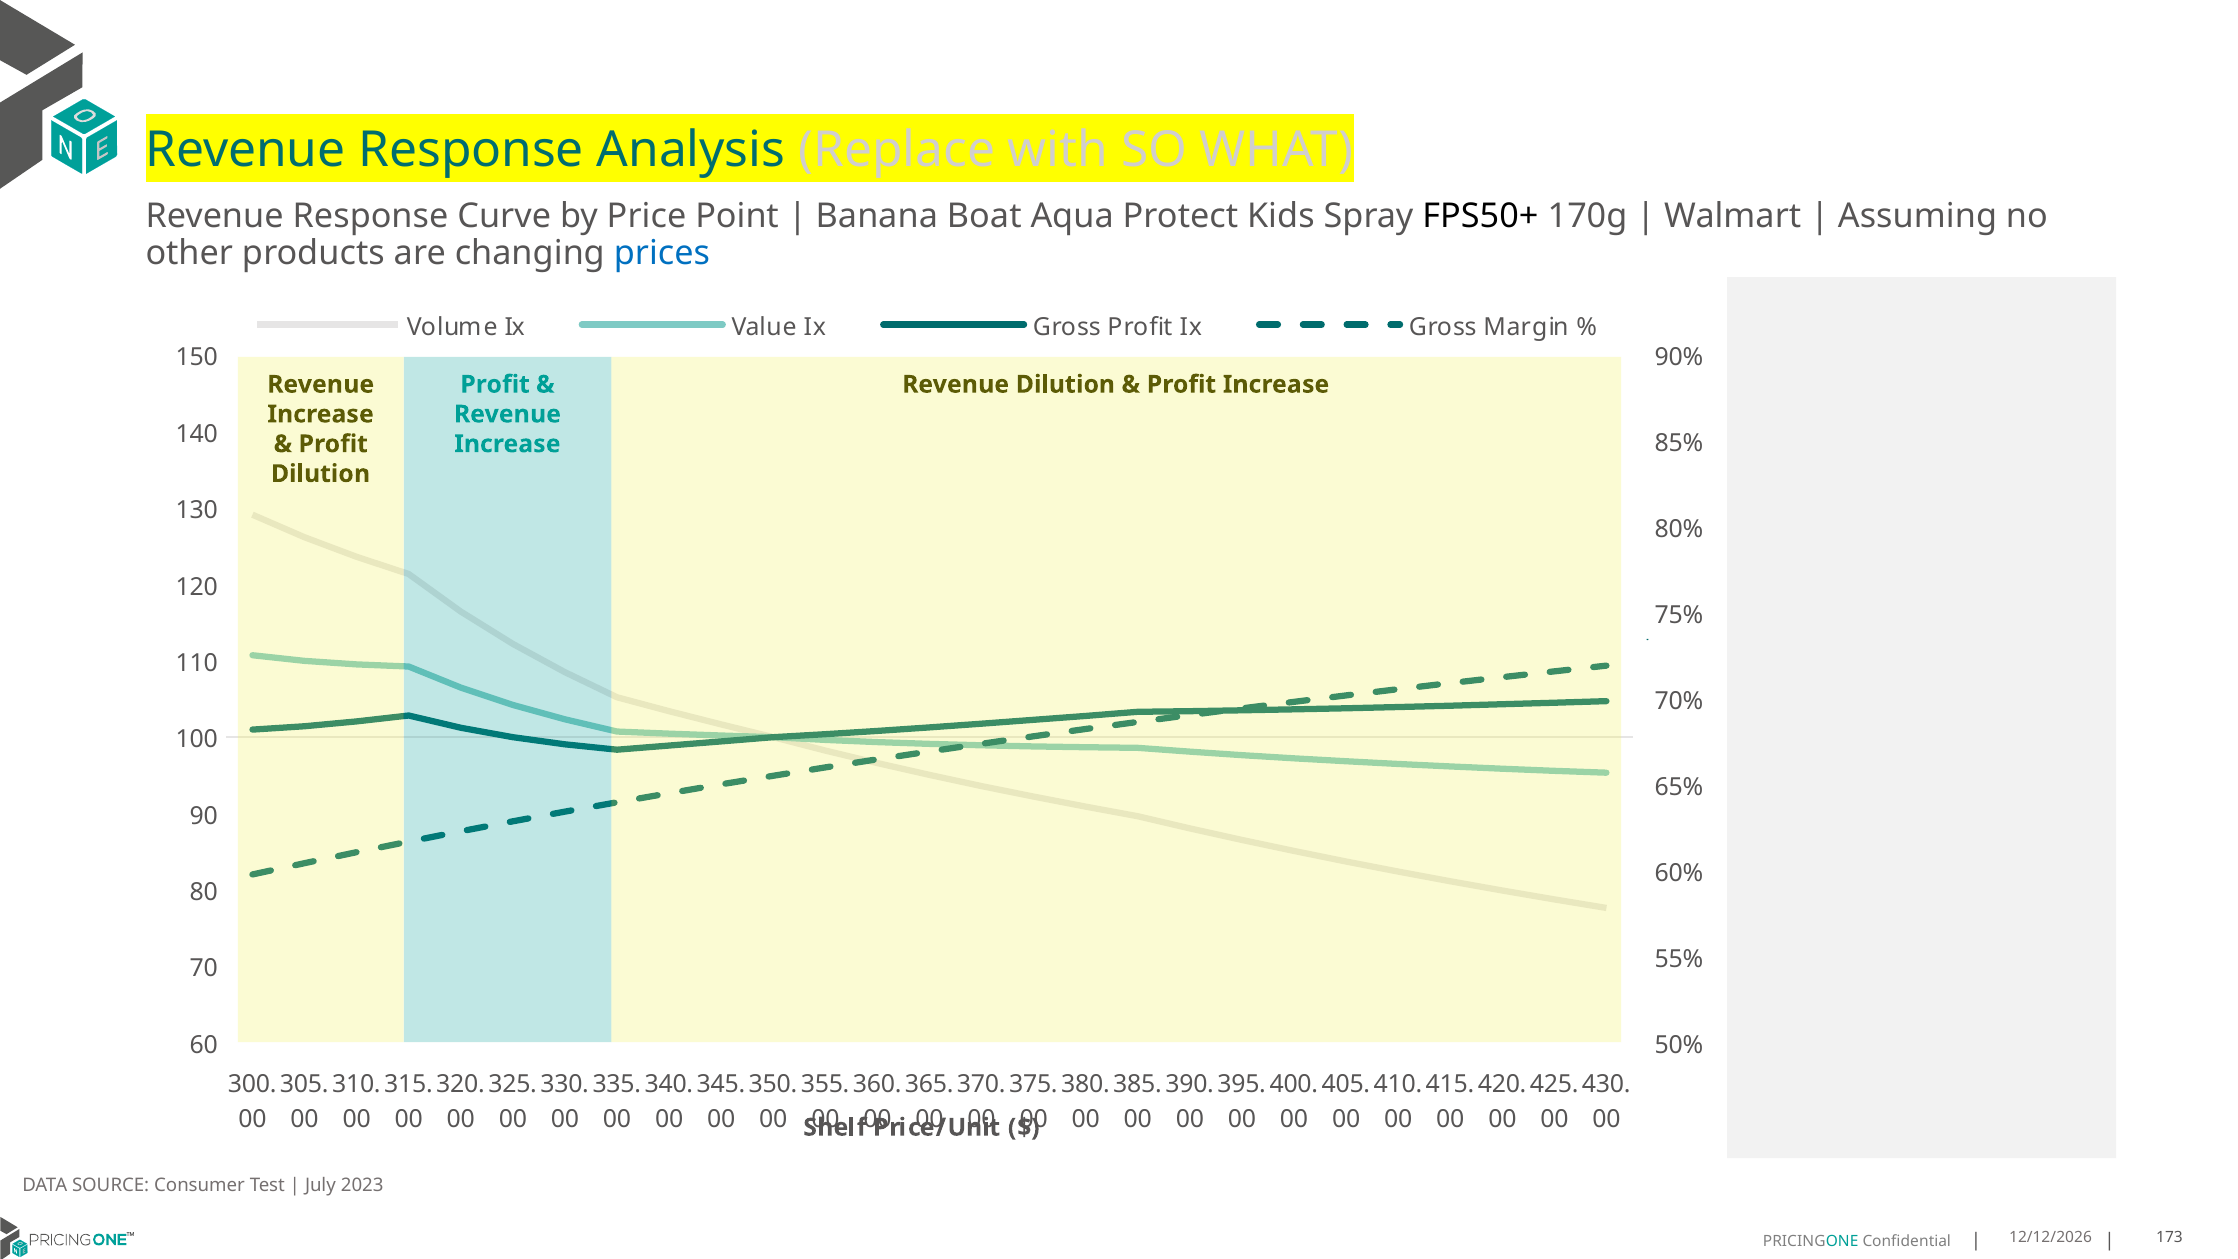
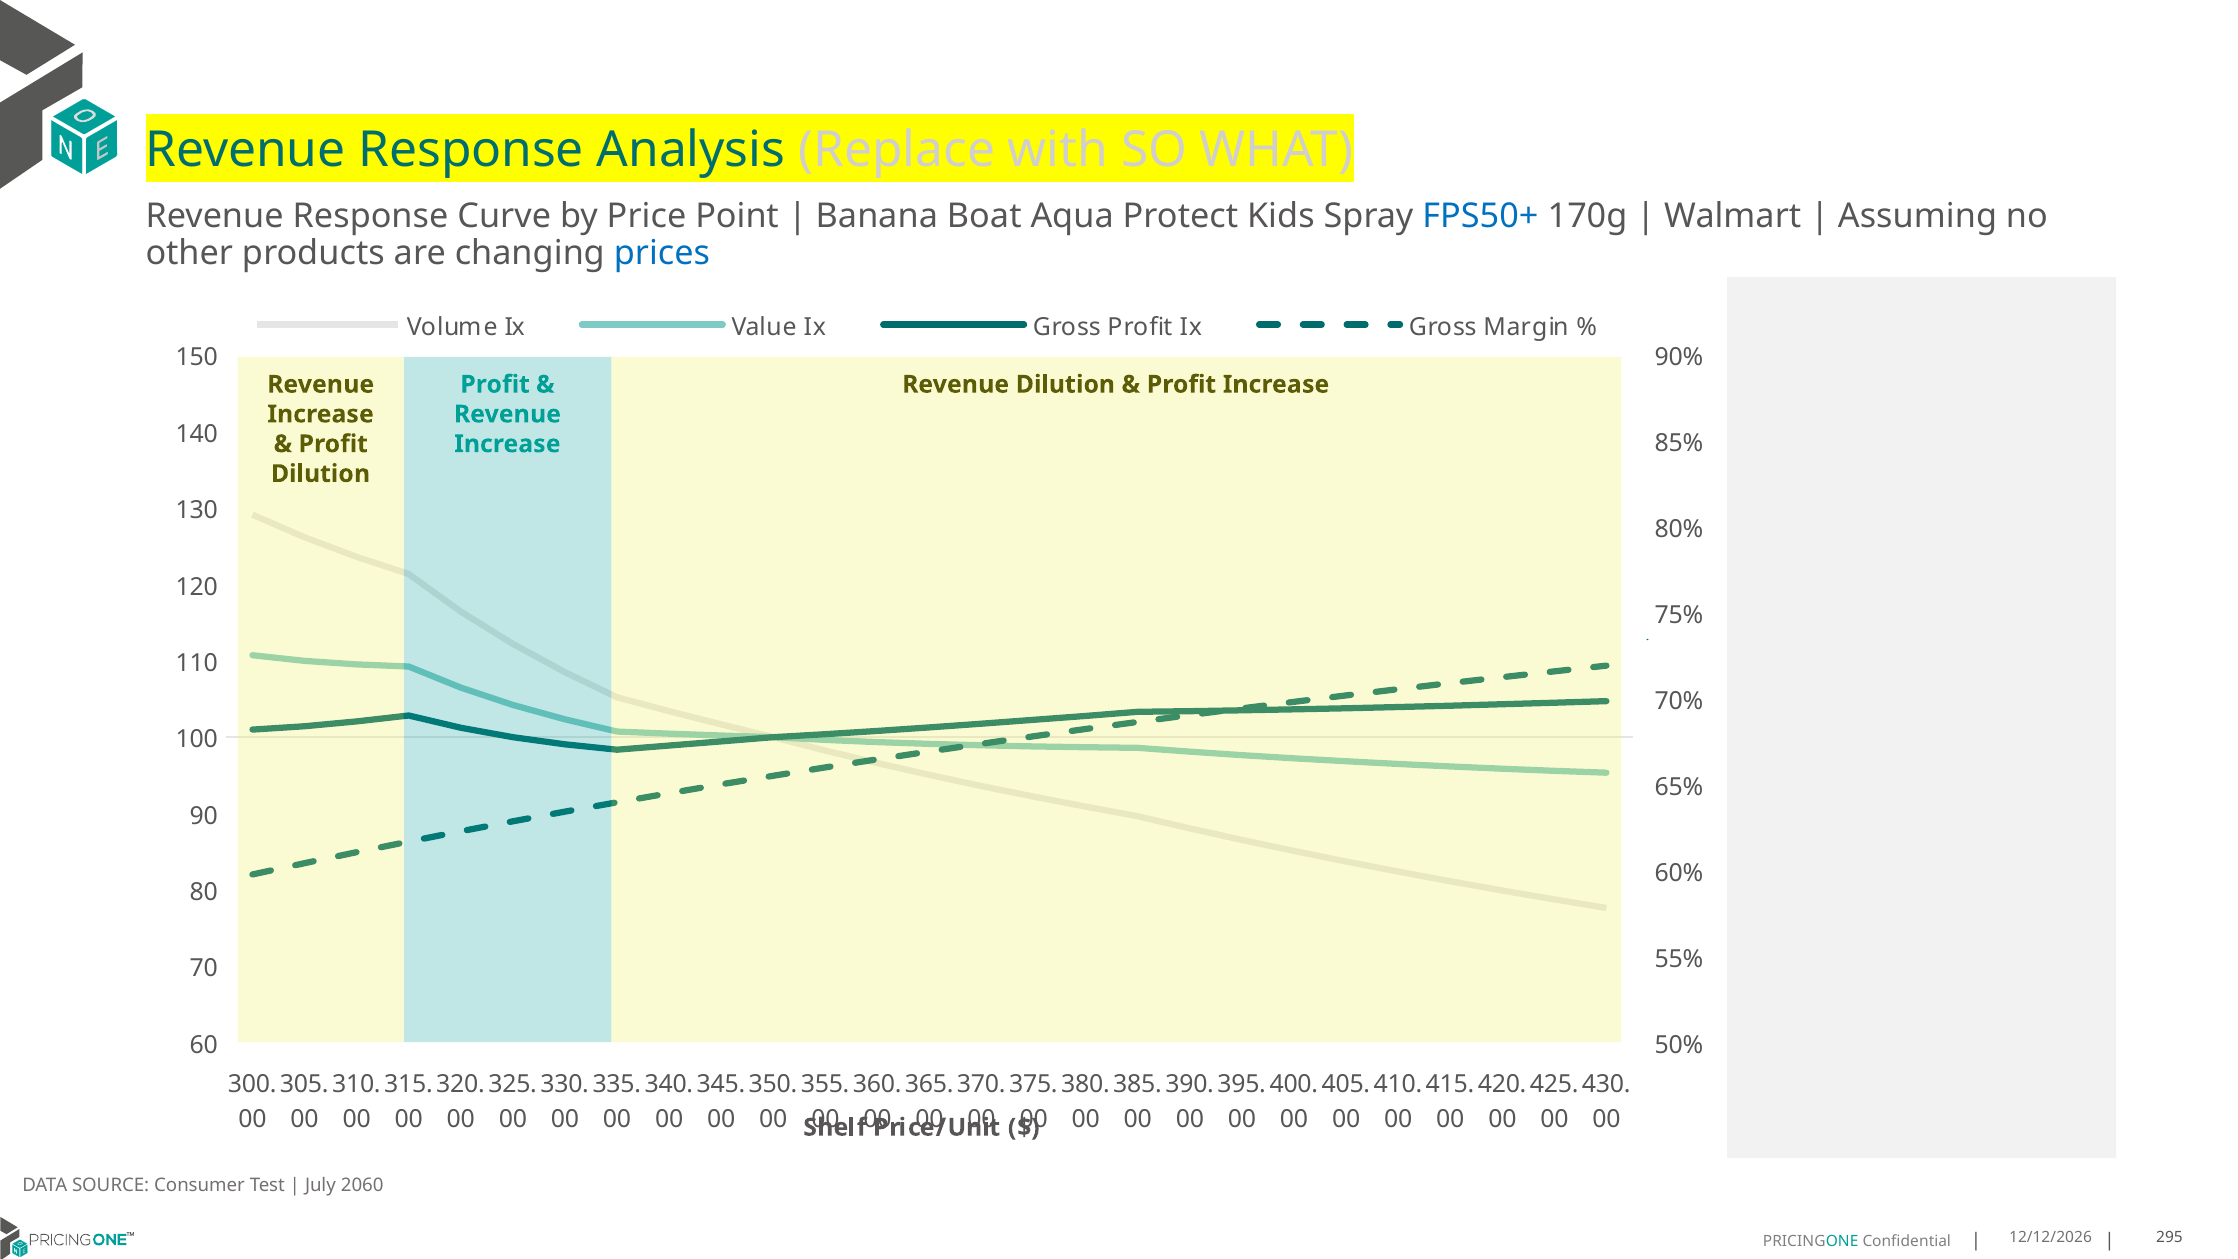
FPS50+ colour: black -> blue (1480, 217)
2023: 2023 -> 2060 (362, 1186)
173: 173 -> 295 (2169, 1238)
